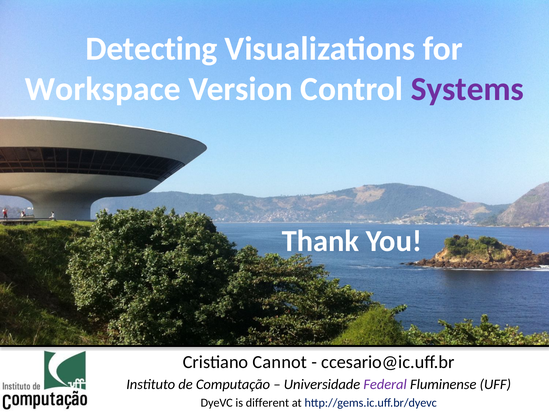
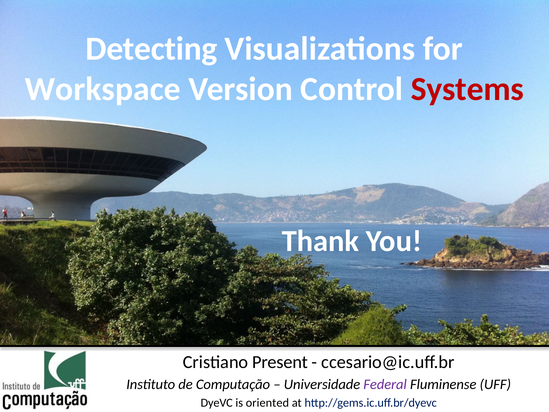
Systems colour: purple -> red (467, 89)
Cannot: Cannot -> Present (280, 362)
different: different -> oriented (267, 402)
